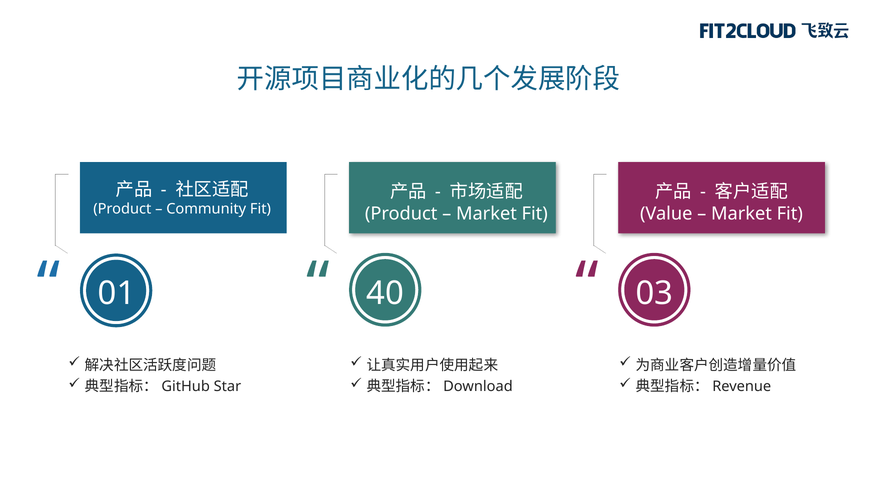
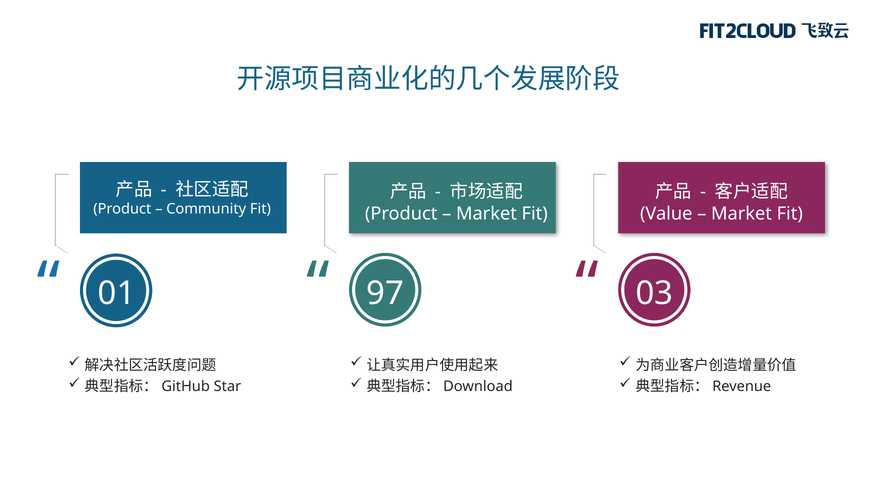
40: 40 -> 97 (385, 293)
